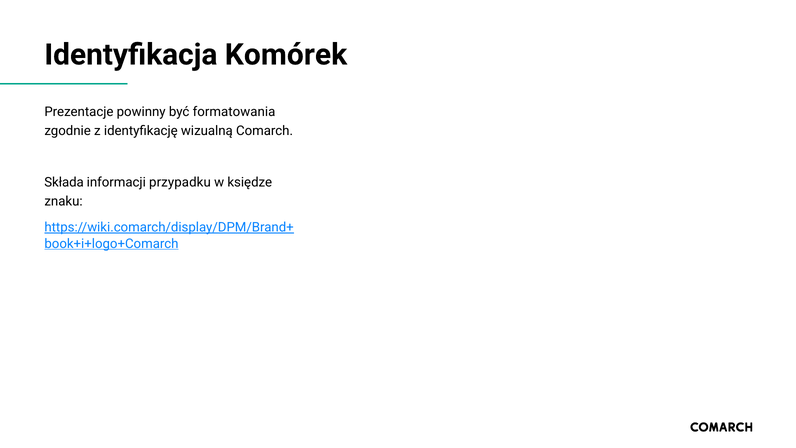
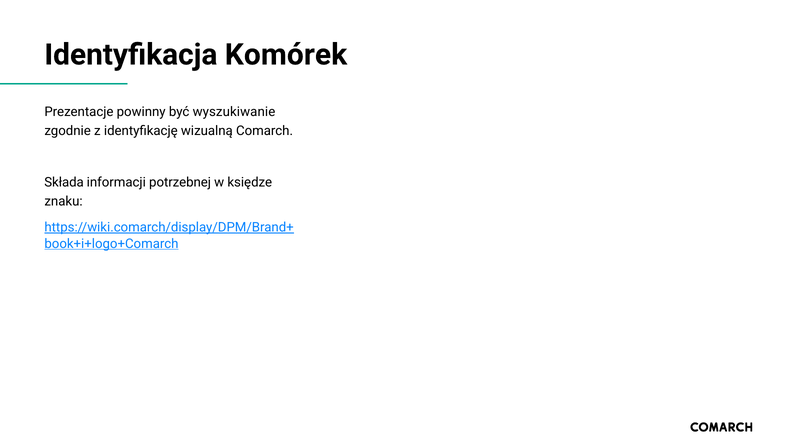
formatowania: formatowania -> wyszukiwanie (234, 112)
przypadku: przypadku -> potrzebnej (180, 182)
